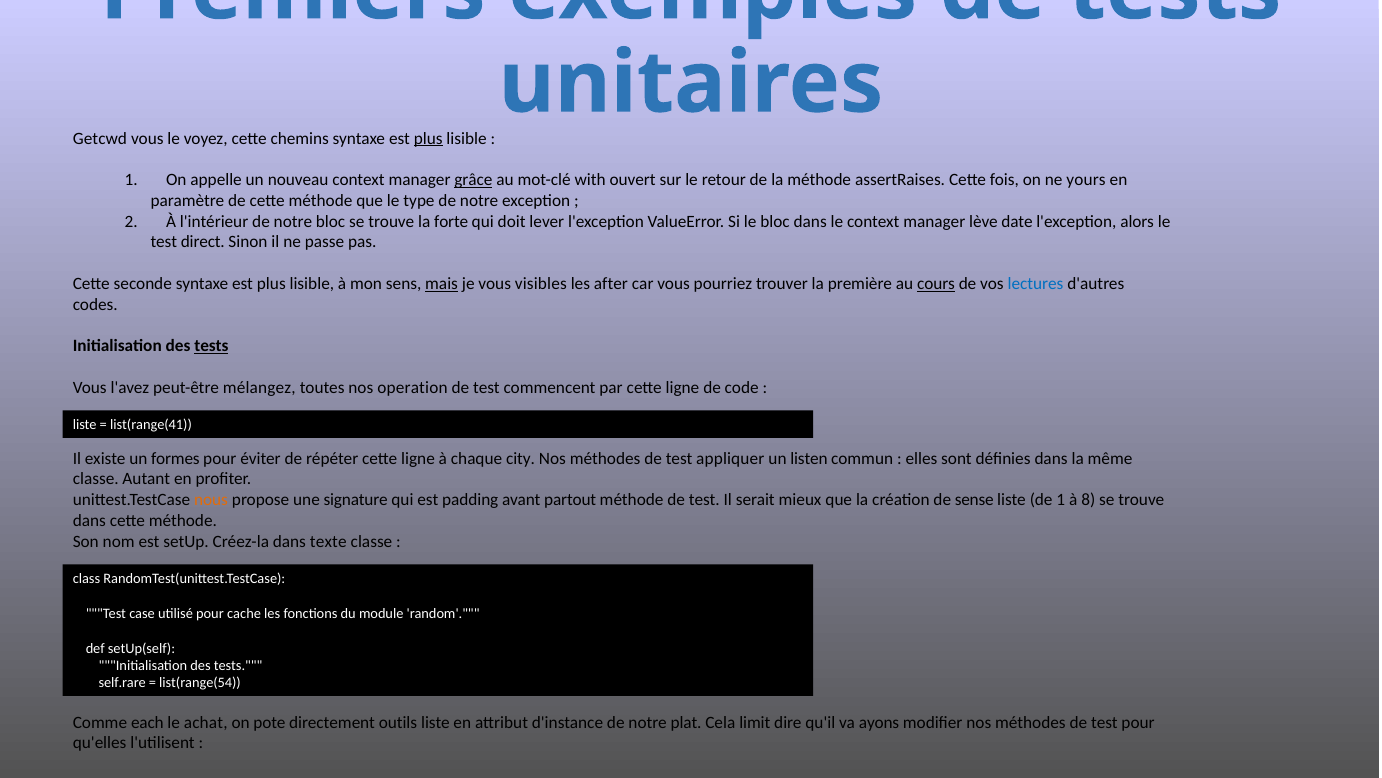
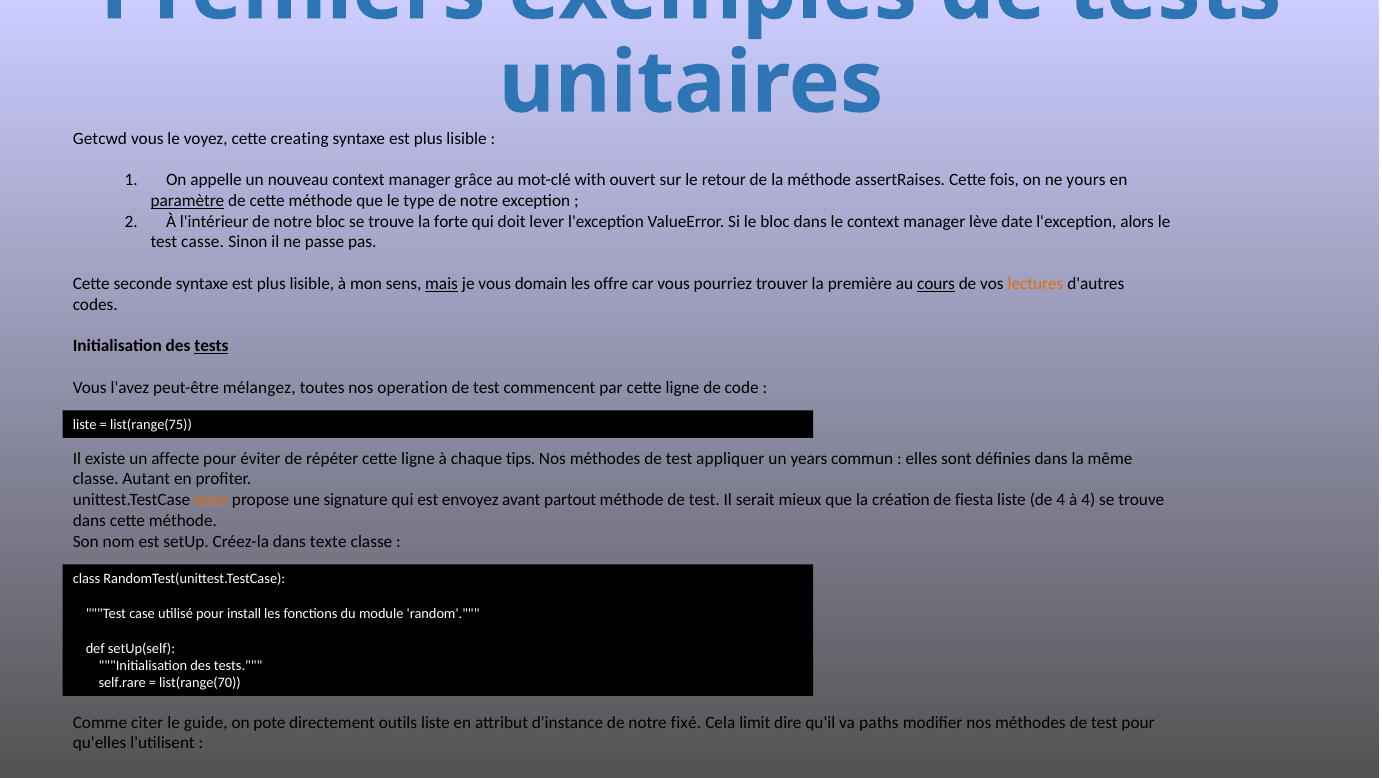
chemins: chemins -> creating (300, 138)
plus underline: present -> none (428, 138)
grâce underline: present -> none (473, 180)
paramètre underline: none -> present (187, 201)
direct: direct -> casse (203, 242)
visibles: visibles -> domain (541, 284)
after: after -> offre (611, 284)
lectures colour: blue -> orange (1035, 284)
list(range(41: list(range(41 -> list(range(75 (151, 425)
formes: formes -> affecte (175, 458)
city: city -> tips (521, 458)
listen: listen -> years (809, 458)
padding: padding -> envoyez (470, 499)
sense: sense -> fiesta (974, 499)
de 1: 1 -> 4 (1061, 499)
à 8: 8 -> 4 (1088, 499)
cache: cache -> install (244, 613)
list(range(54: list(range(54 -> list(range(70 (200, 683)
each: each -> citer (147, 722)
achat: achat -> guide (206, 722)
plat: plat -> fixé (686, 722)
ayons: ayons -> paths (879, 722)
